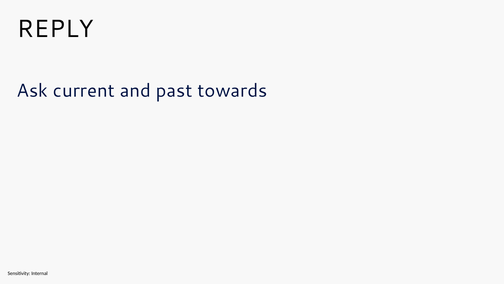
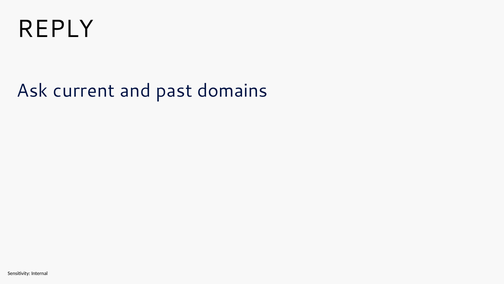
towards: towards -> domains (232, 91)
